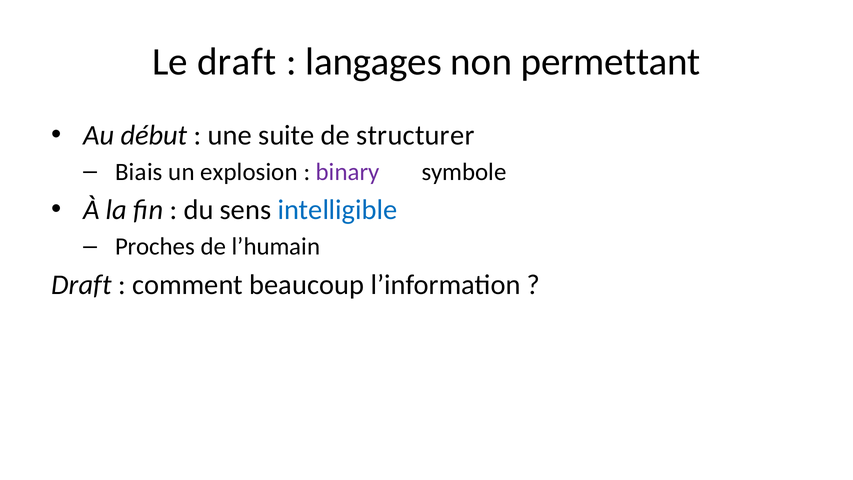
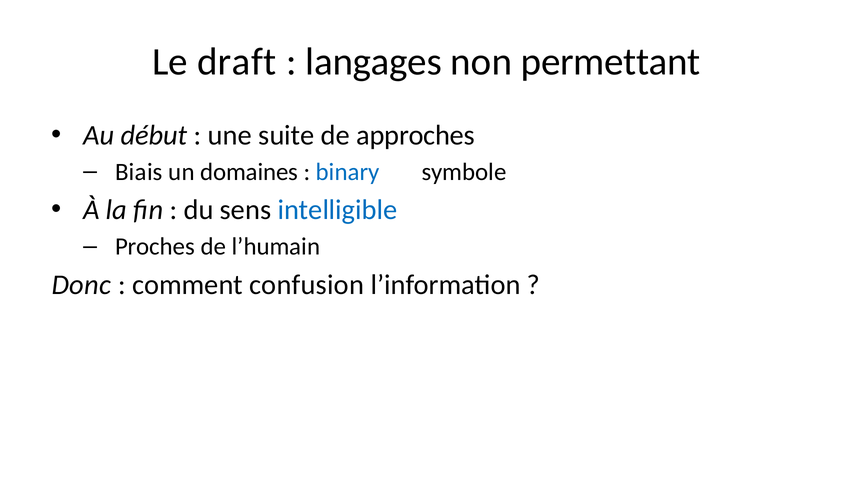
structurer: structurer -> approches (416, 135)
explosion: explosion -> domaines (249, 172)
binary colour: purple -> blue (348, 172)
Draft: Draft -> Donc (81, 285)
beaucoup: beaucoup -> confusion (307, 285)
